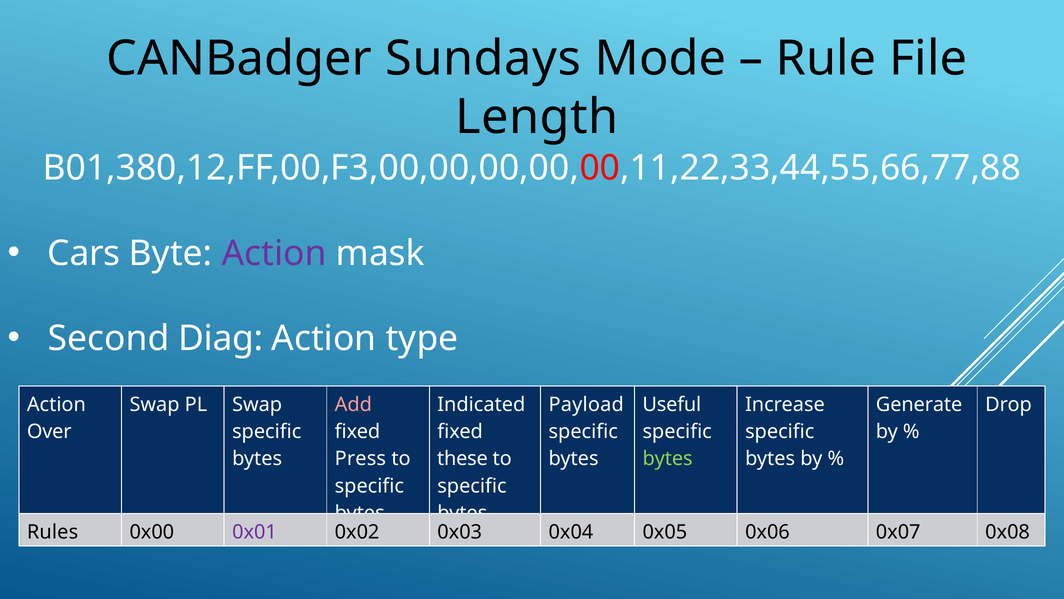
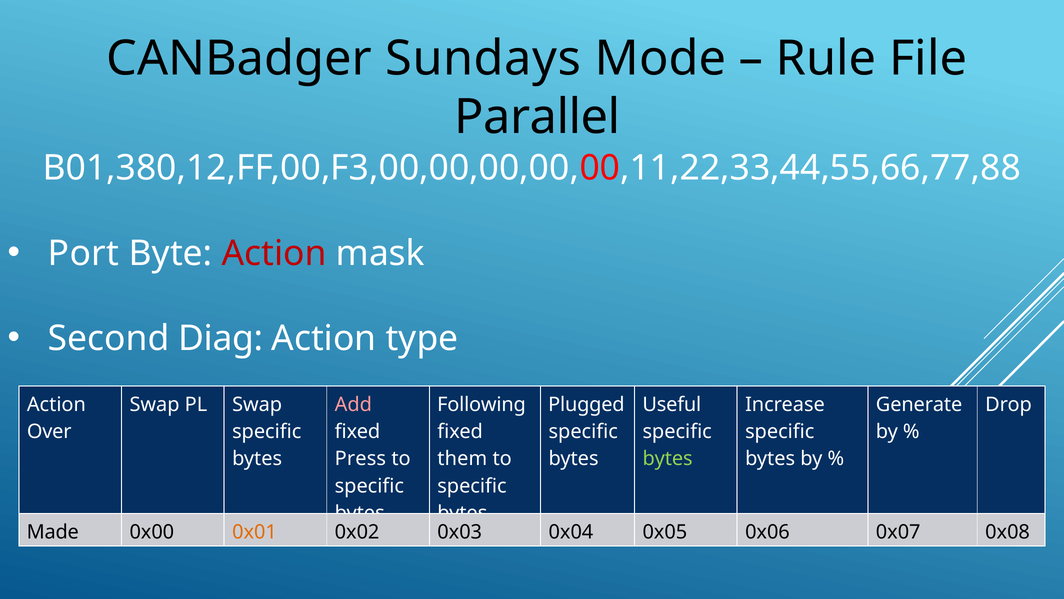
Length: Length -> Parallel (537, 117)
Cars: Cars -> Port (84, 253)
Action colour: purple -> red (274, 253)
Indicated: Indicated -> Following (481, 404)
Payload: Payload -> Plugged (586, 404)
these: these -> them (462, 458)
Rules: Rules -> Made (53, 532)
0x01 colour: purple -> orange (254, 532)
